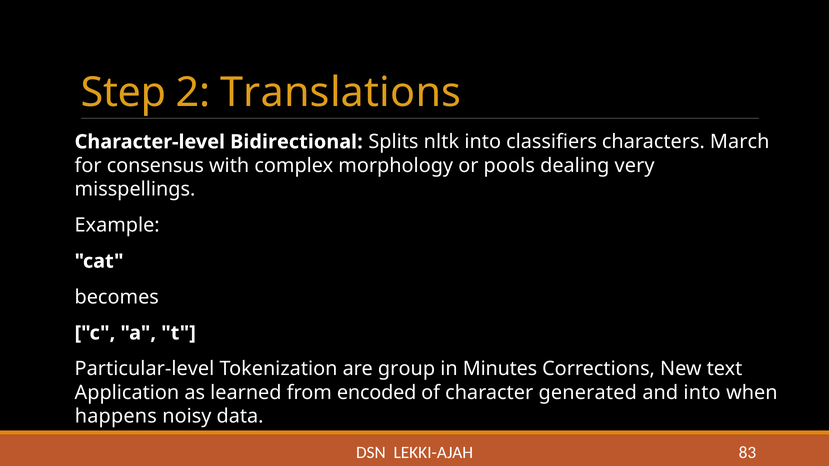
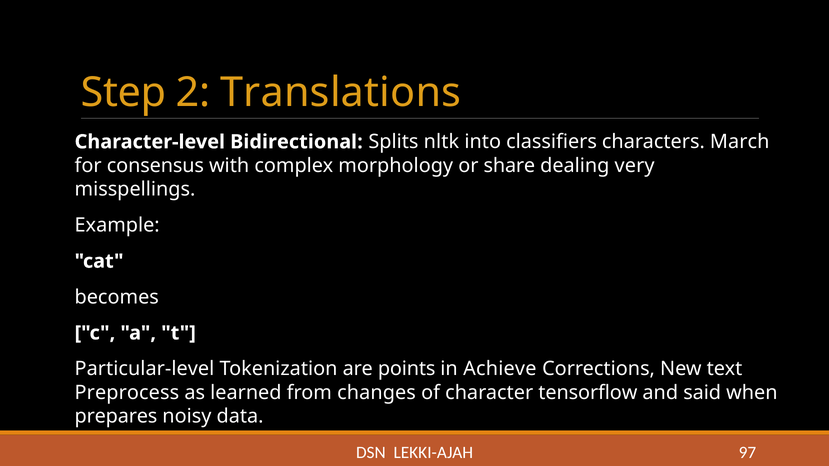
pools: pools -> share (509, 166)
group: group -> points (407, 369)
Minutes: Minutes -> Achieve (500, 369)
Application: Application -> Preprocess (127, 393)
encoded: encoded -> changes (377, 393)
generated: generated -> tensorflow (588, 393)
and into: into -> said (702, 393)
happens: happens -> prepares (116, 417)
83: 83 -> 97 (747, 453)
